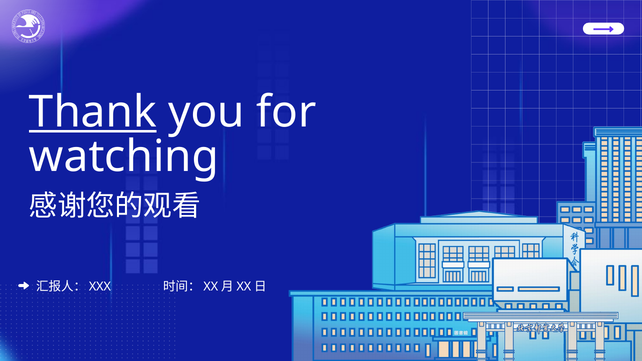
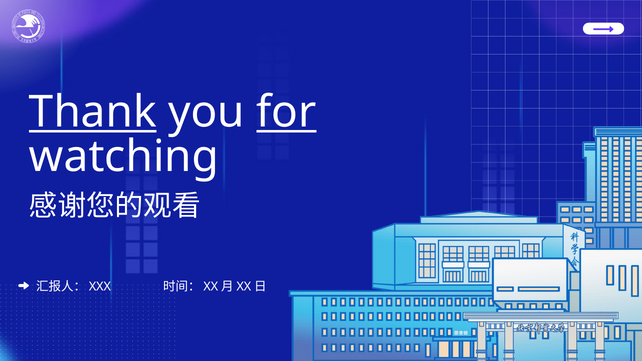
for underline: none -> present (286, 112)
